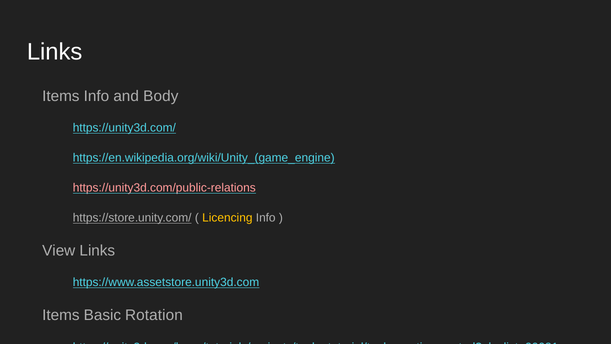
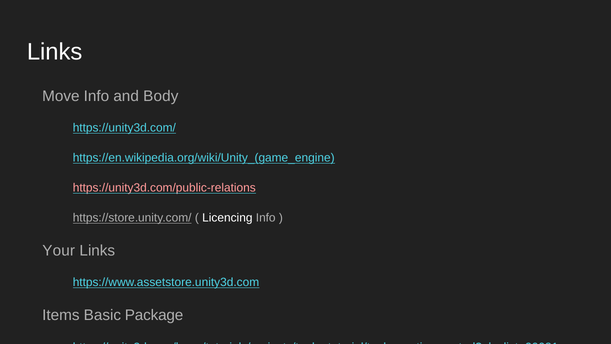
Items: Items -> Move (61, 96)
Licencing colour: yellow -> white (227, 218)
View: View -> Your (59, 251)
Rotation: Rotation -> Package (154, 315)
